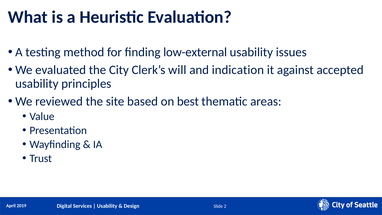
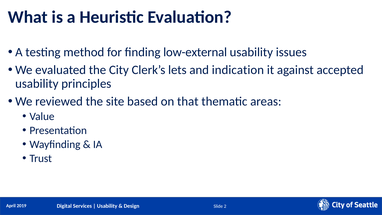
will: will -> lets (177, 70)
best: best -> that (188, 101)
